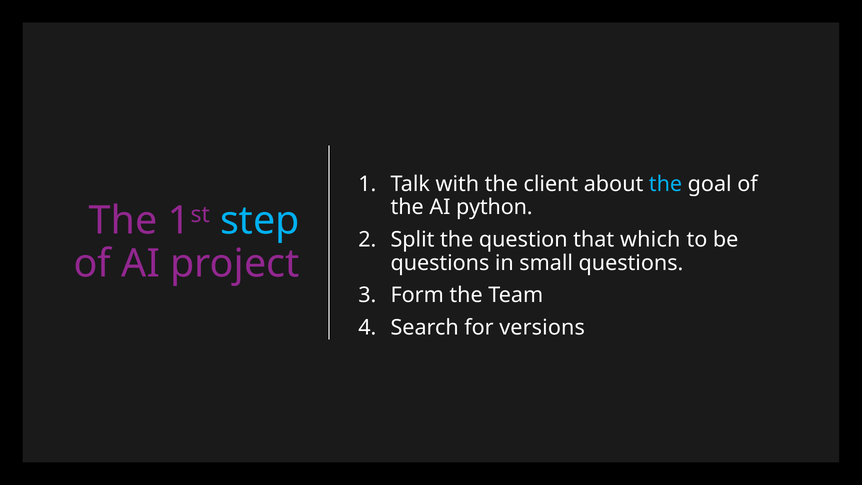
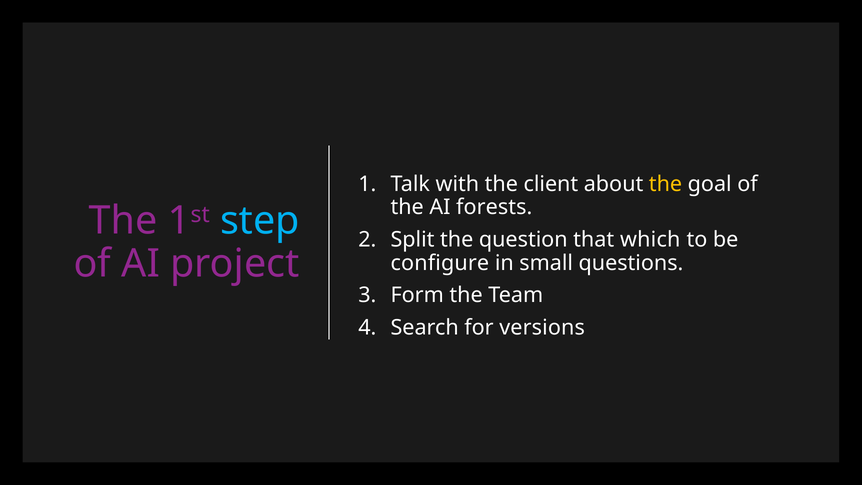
the colour: light blue -> yellow (665, 184)
python: python -> forests (494, 207)
questions: questions -> configure (440, 263)
